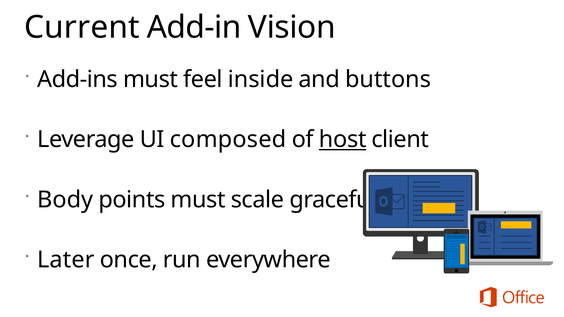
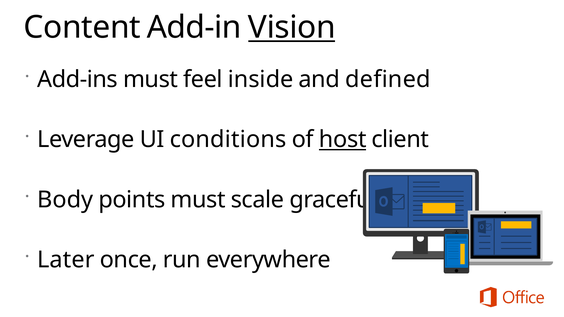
Current: Current -> Content (82, 28)
Vision underline: none -> present (292, 28)
buttons: buttons -> defined (388, 80)
composed: composed -> conditions (228, 140)
